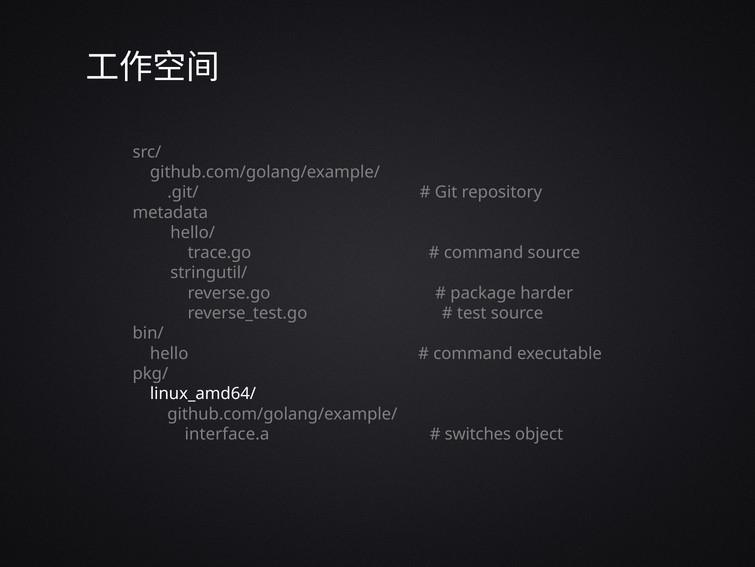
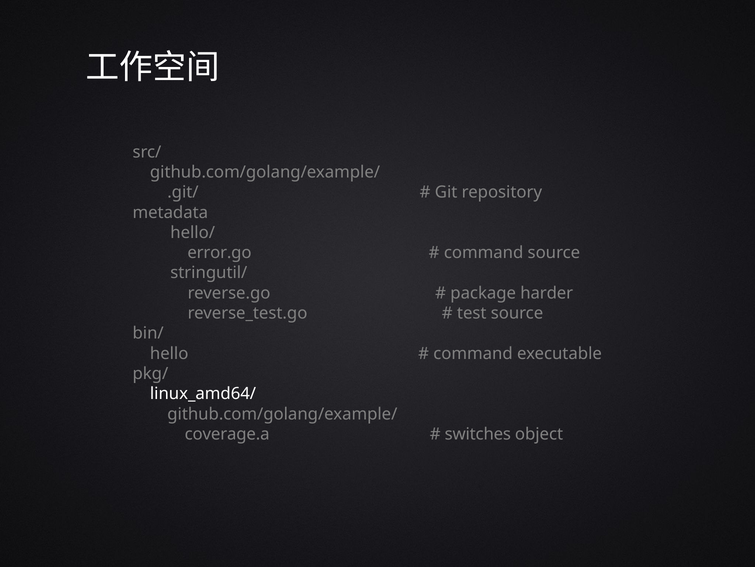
trace.go: trace.go -> error.go (219, 252)
interface.a: interface.a -> coverage.a (227, 434)
